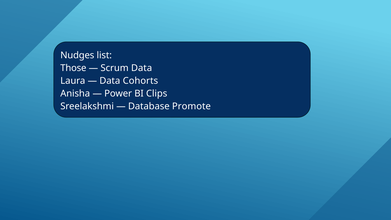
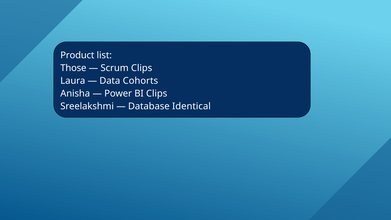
Nudges: Nudges -> Product (77, 55)
Scrum Data: Data -> Clips (142, 68)
Promote: Promote -> Identical (191, 106)
